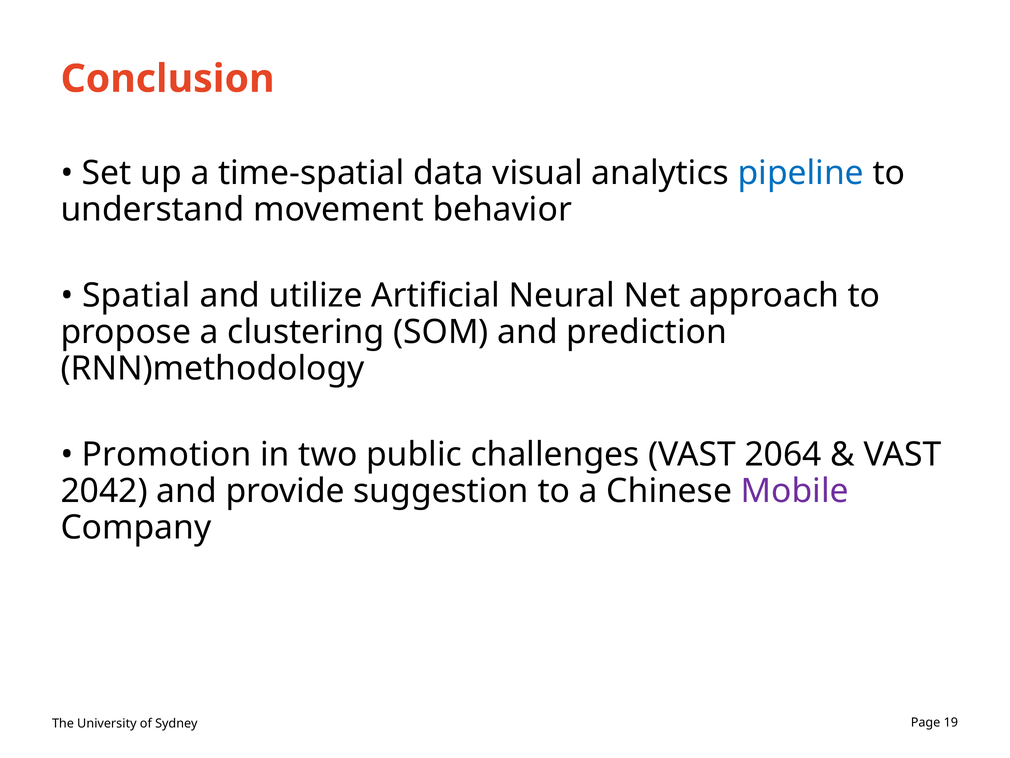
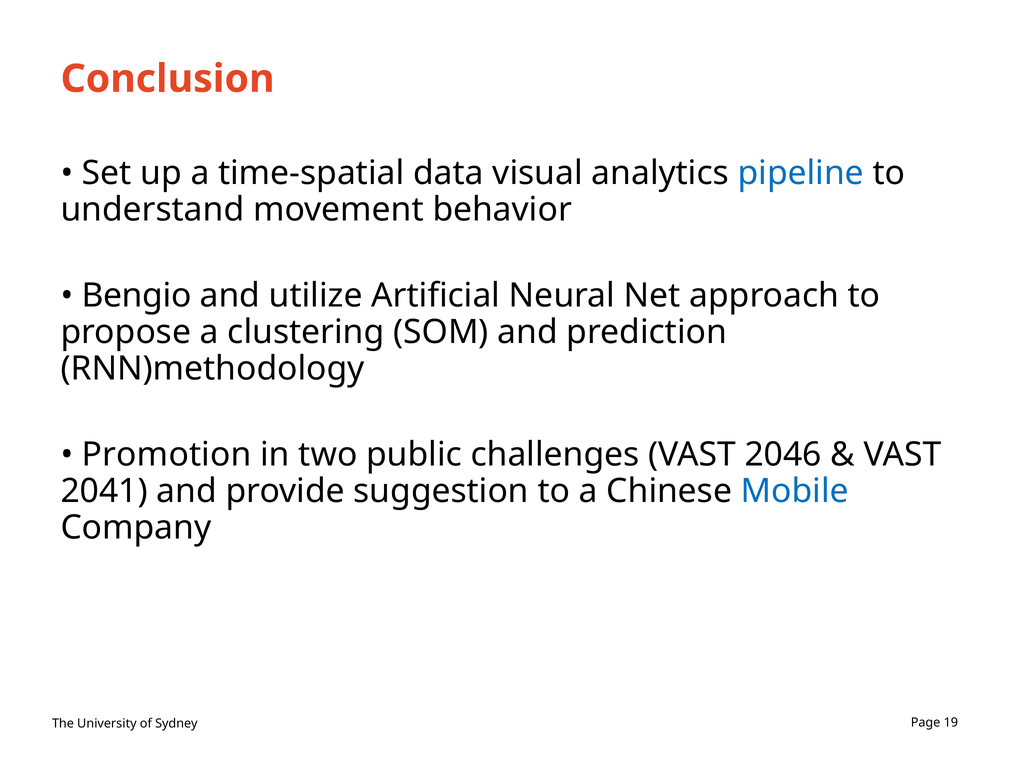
Spatial: Spatial -> Bengio (137, 296)
2064: 2064 -> 2046 (783, 454)
2042: 2042 -> 2041 (104, 491)
Mobile colour: purple -> blue (795, 491)
